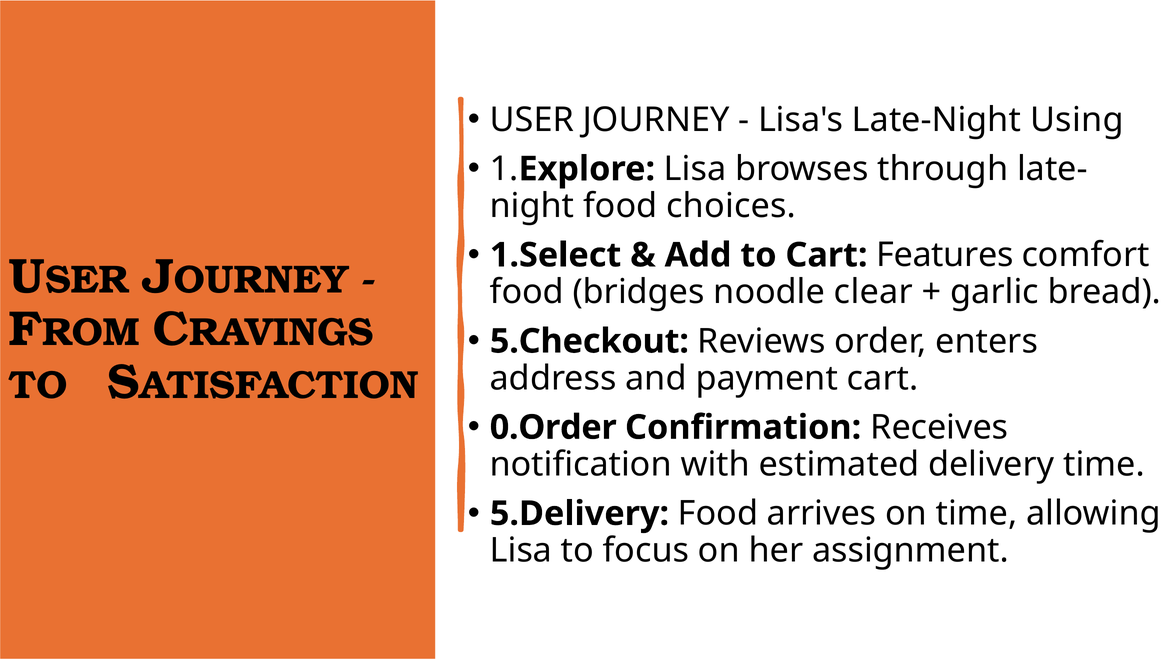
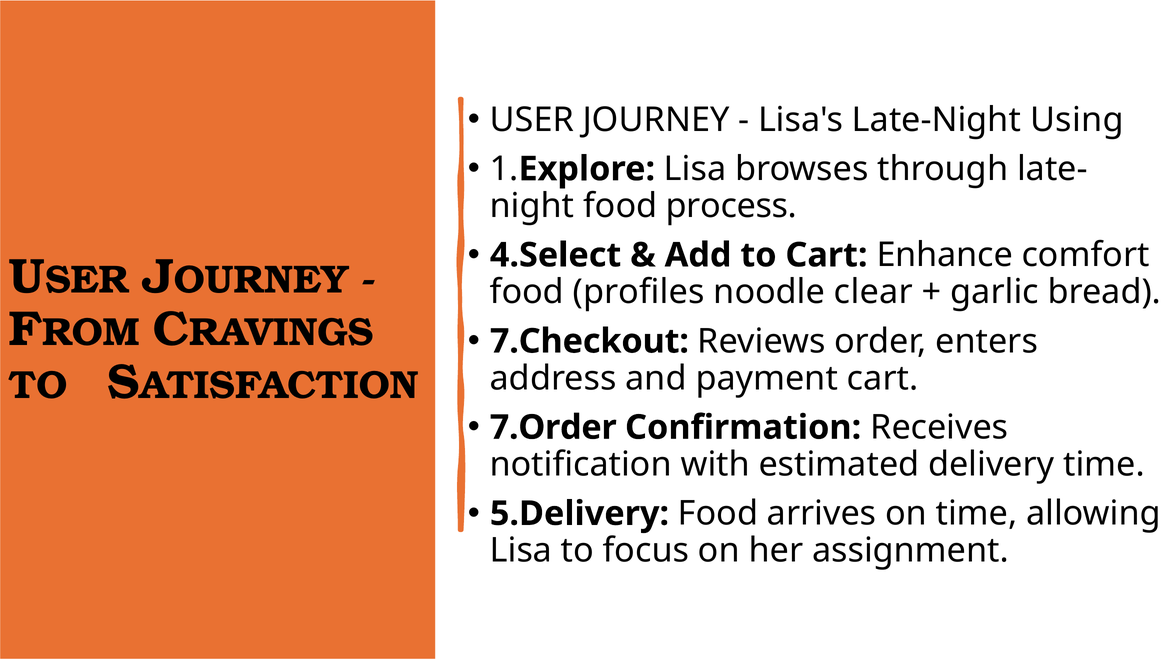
choices: choices -> process (731, 206)
1.Select: 1.Select -> 4.Select (556, 255)
Features: Features -> Enhance (945, 255)
bridges: bridges -> profiles (639, 292)
5.Checkout: 5.Checkout -> 7.Checkout (589, 341)
0.Order: 0.Order -> 7.Order (553, 428)
